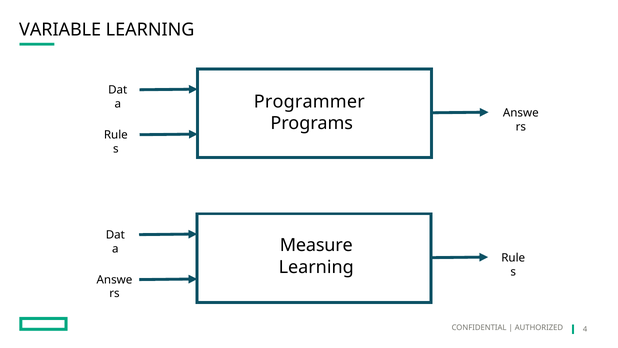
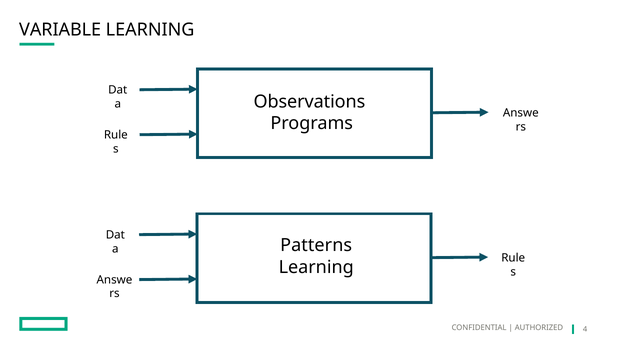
Programmer: Programmer -> Observations (309, 102)
Measure: Measure -> Patterns (316, 245)
